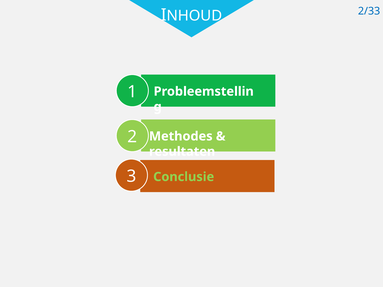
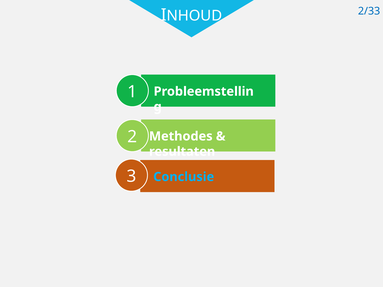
Conclusie colour: light green -> light blue (184, 177)
